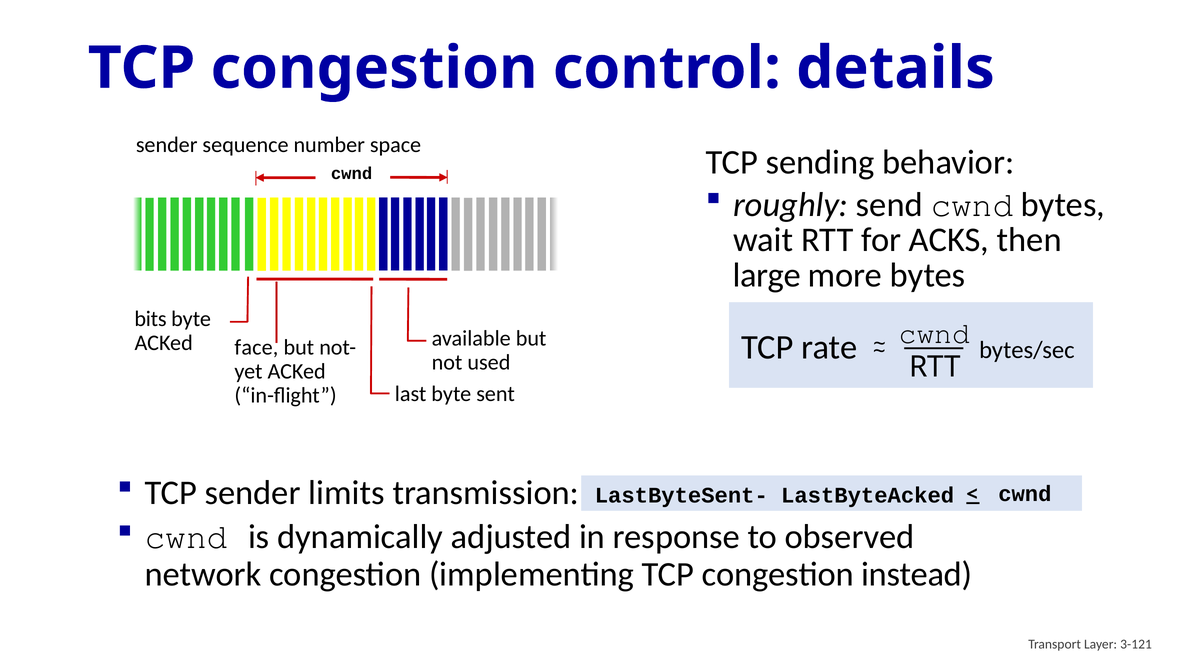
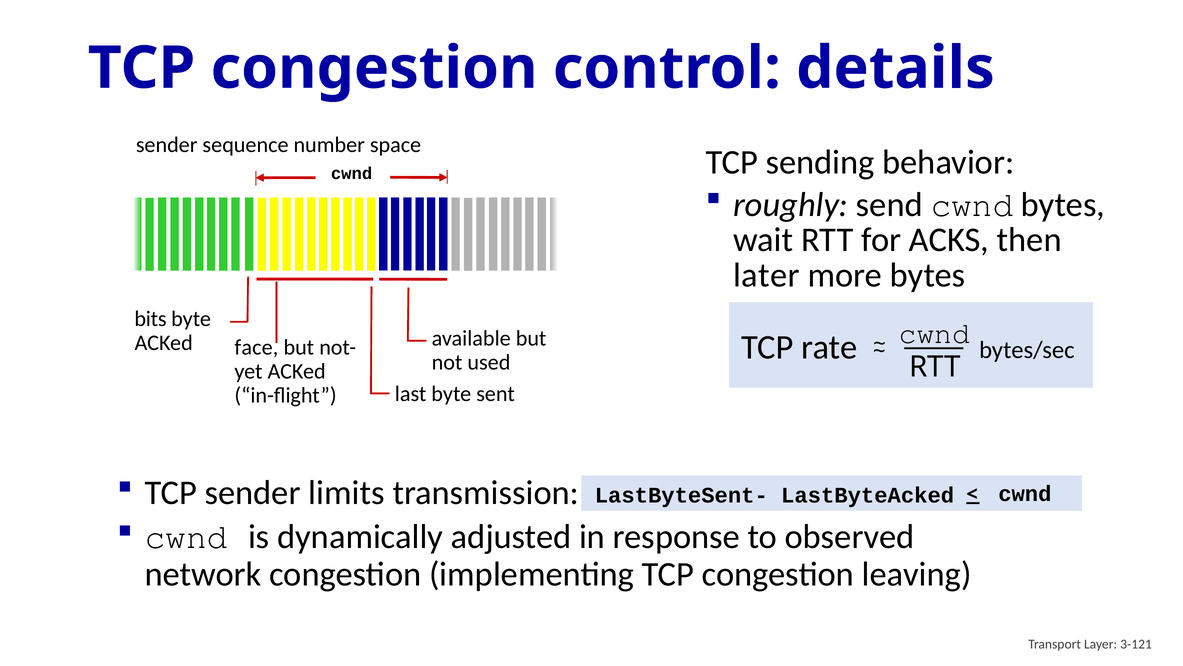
large: large -> later (766, 275)
instead: instead -> leaving (917, 574)
